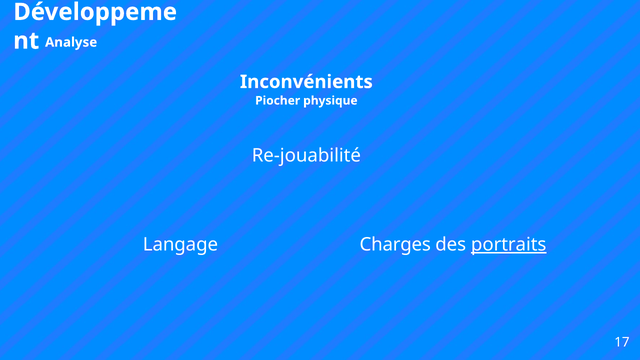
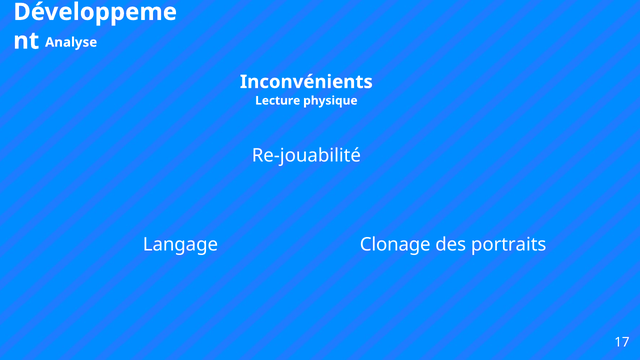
Piocher: Piocher -> Lecture (278, 101)
Charges: Charges -> Clonage (395, 245)
portraits underline: present -> none (509, 245)
